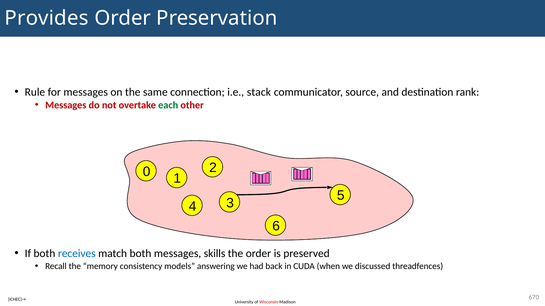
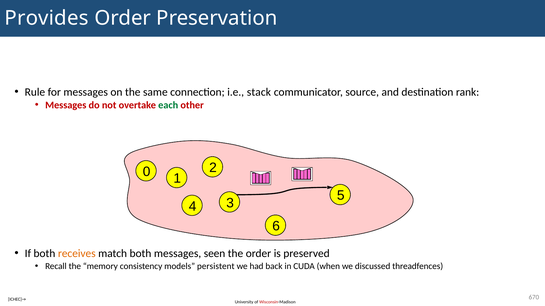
receives colour: blue -> orange (77, 254)
skills: skills -> seen (215, 254)
answering: answering -> persistent (216, 267)
